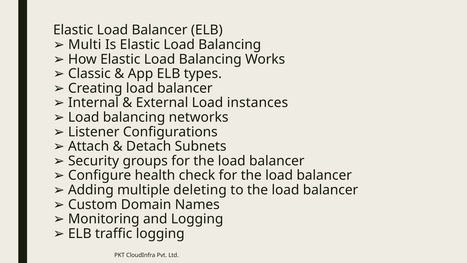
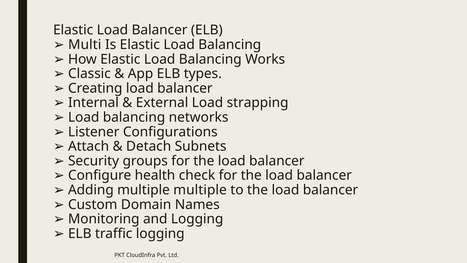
instances: instances -> strapping (258, 103)
multiple deleting: deleting -> multiple (200, 190)
